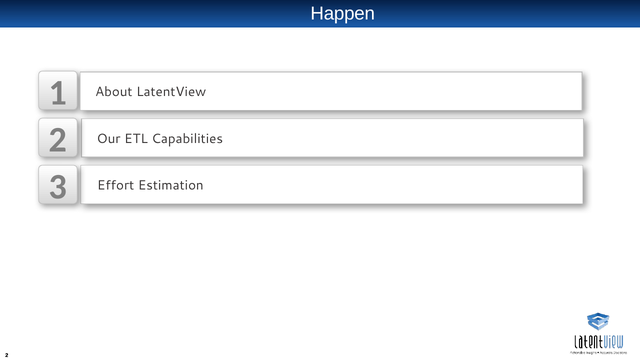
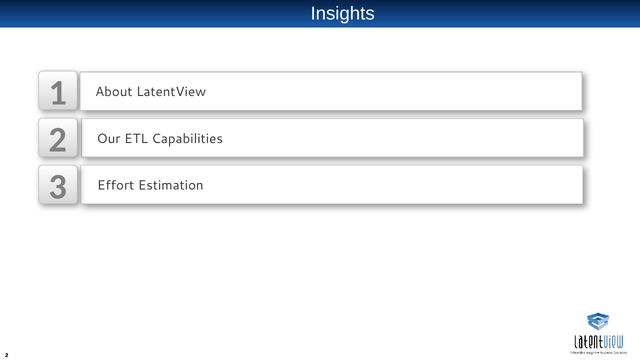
Happen: Happen -> Insights (343, 14)
